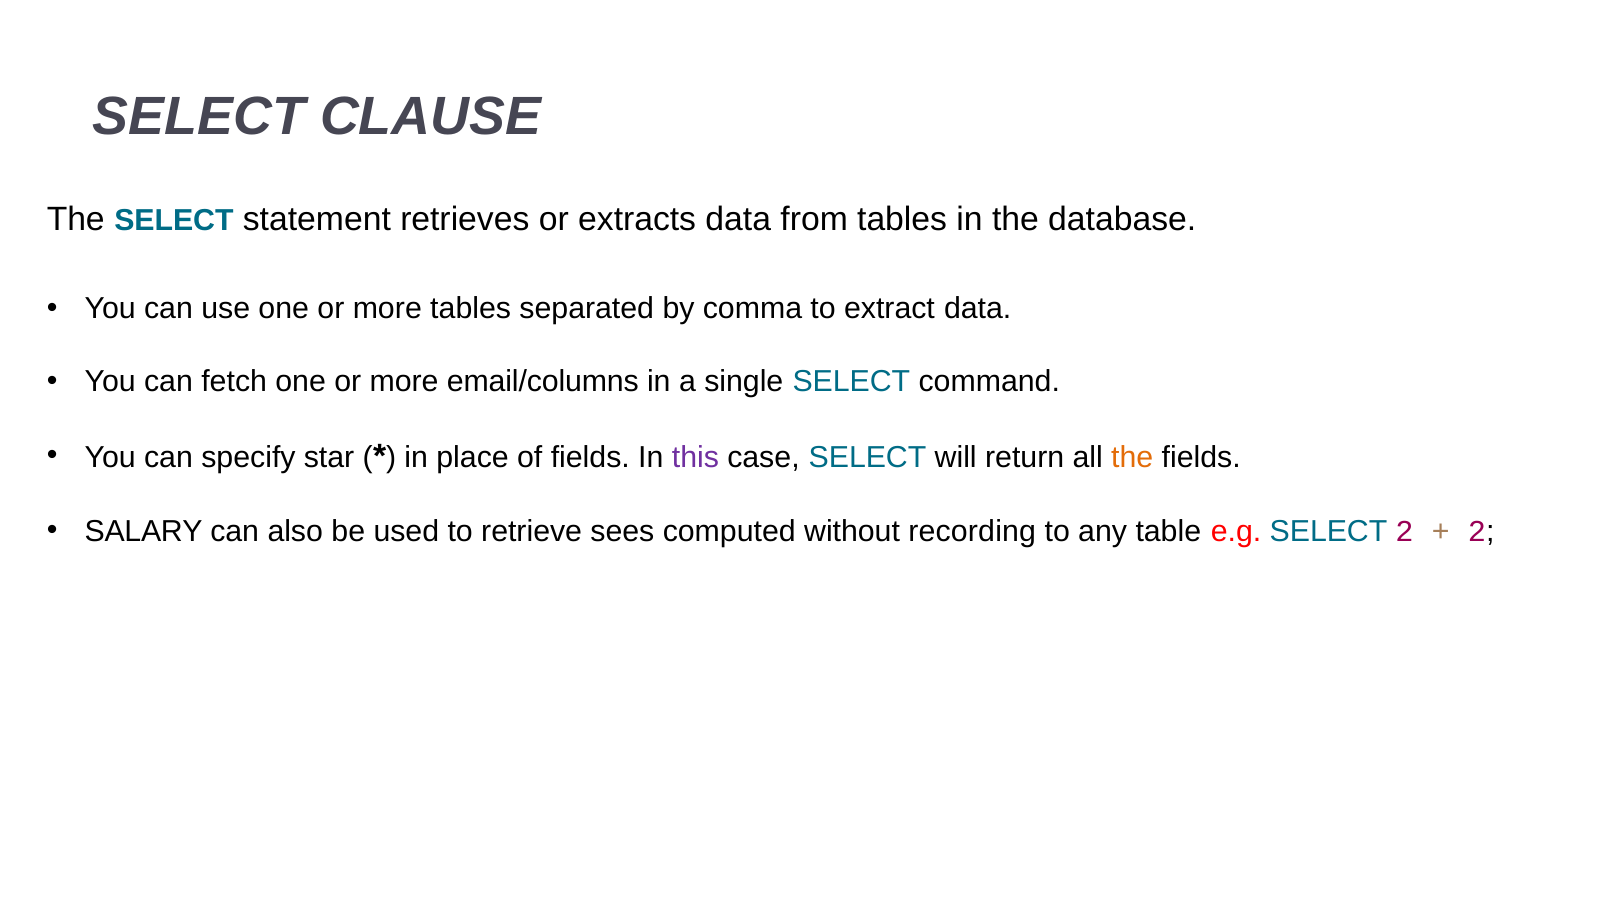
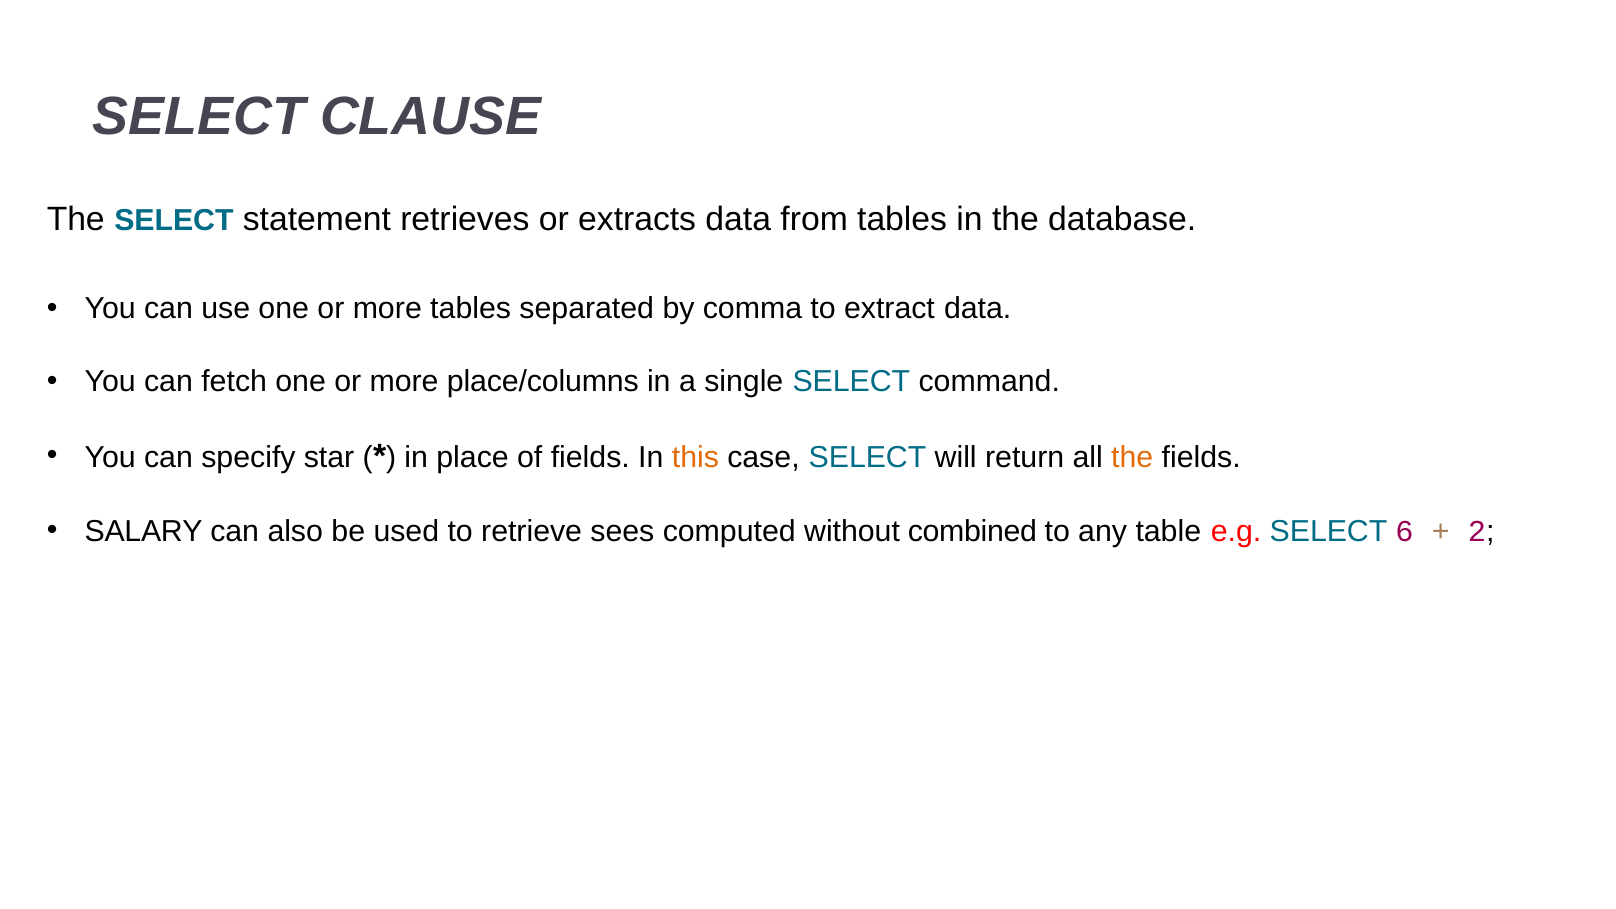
email/columns: email/columns -> place/columns (543, 382)
this colour: purple -> orange (695, 458)
recording: recording -> combined (972, 531)
SELECT 2: 2 -> 6 (1404, 531)
